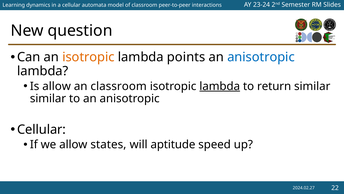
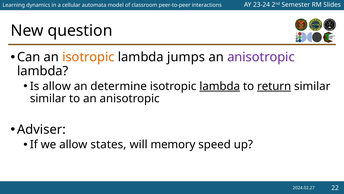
points: points -> jumps (186, 57)
anisotropic colour: blue -> purple (261, 57)
an classroom: classroom -> determine (119, 86)
return underline: none -> present (274, 86)
Cellular: Cellular -> Adviser (41, 129)
aptitude: aptitude -> memory (173, 144)
